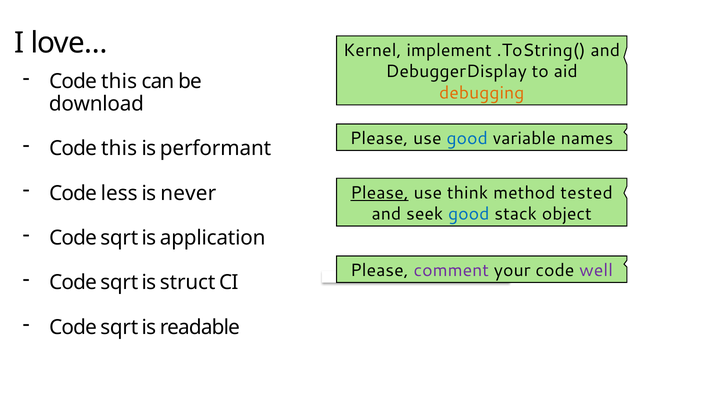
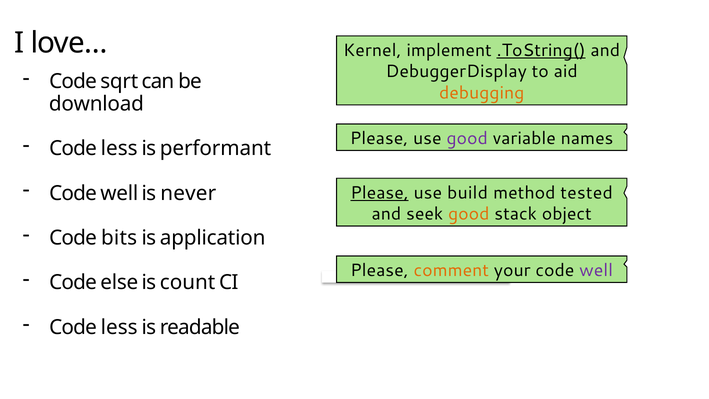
.ToString( underline: none -> present (541, 50)
this: this -> sqrt (119, 81)
good colour: blue -> purple (467, 138)
this: this -> less (119, 148)
less: less -> well (119, 193)
think: think -> build (468, 193)
good colour: blue -> orange (469, 214)
sqrt: sqrt -> bits (119, 238)
comment colour: purple -> orange (451, 270)
sqrt: sqrt -> else (119, 282)
struct: struct -> count (188, 282)
sqrt: sqrt -> less (119, 327)
